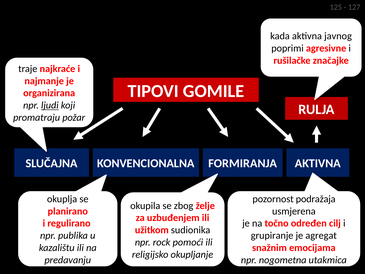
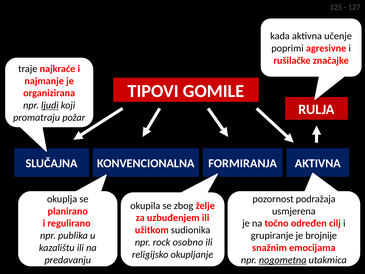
javnog: javnog -> učenje (338, 36)
agregat: agregat -> brojnije (321, 235)
pomoći: pomoći -> osobno (188, 242)
nogometna underline: none -> present (283, 260)
